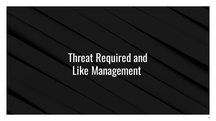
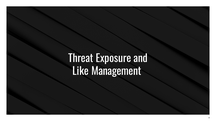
Required: Required -> Exposure (113, 59)
